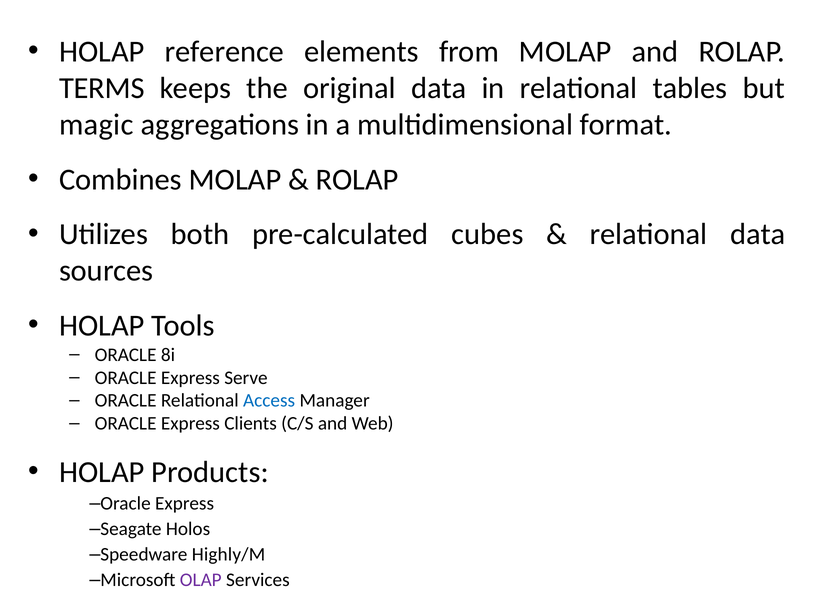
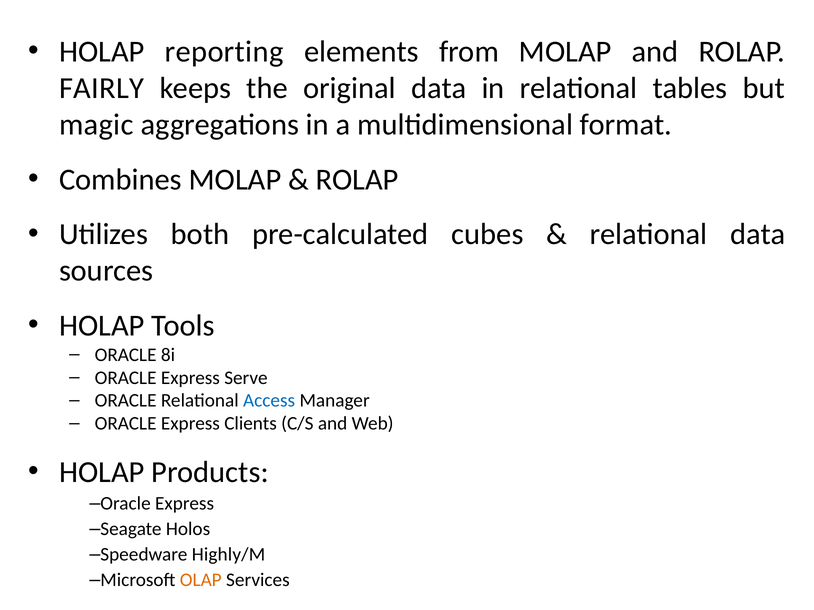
reference: reference -> reporting (224, 52)
TERMS: TERMS -> FAIRLY (102, 88)
OLAP colour: purple -> orange (201, 580)
